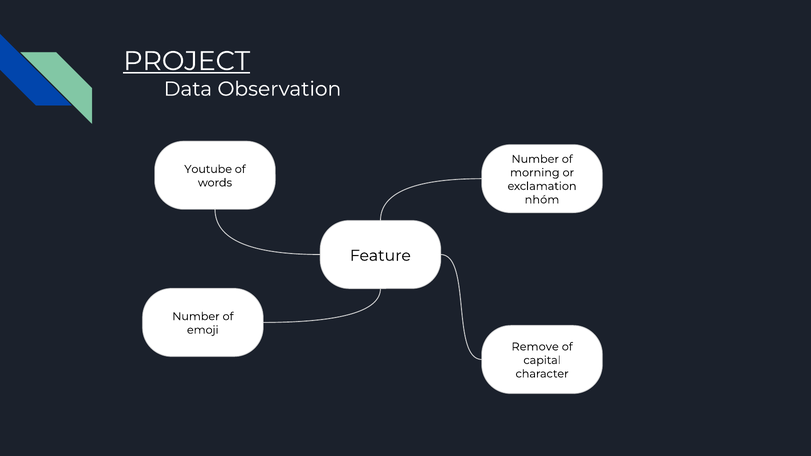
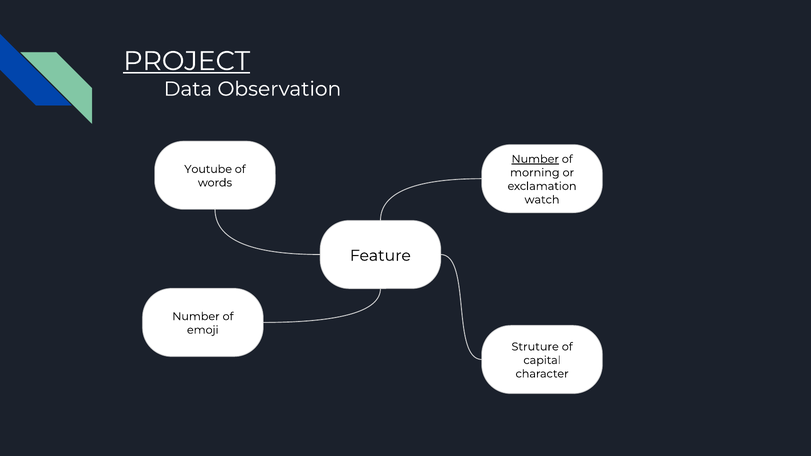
Number underline: none -> present (535, 159)
nhóm: nhóm -> watch (542, 200)
Remove: Remove -> Struture (535, 347)
